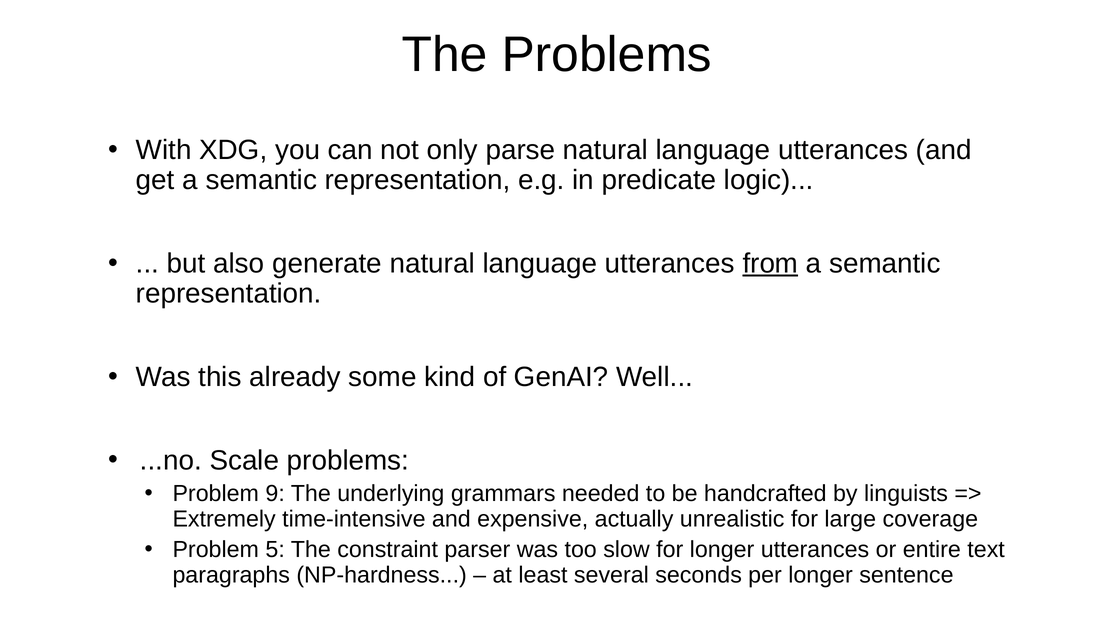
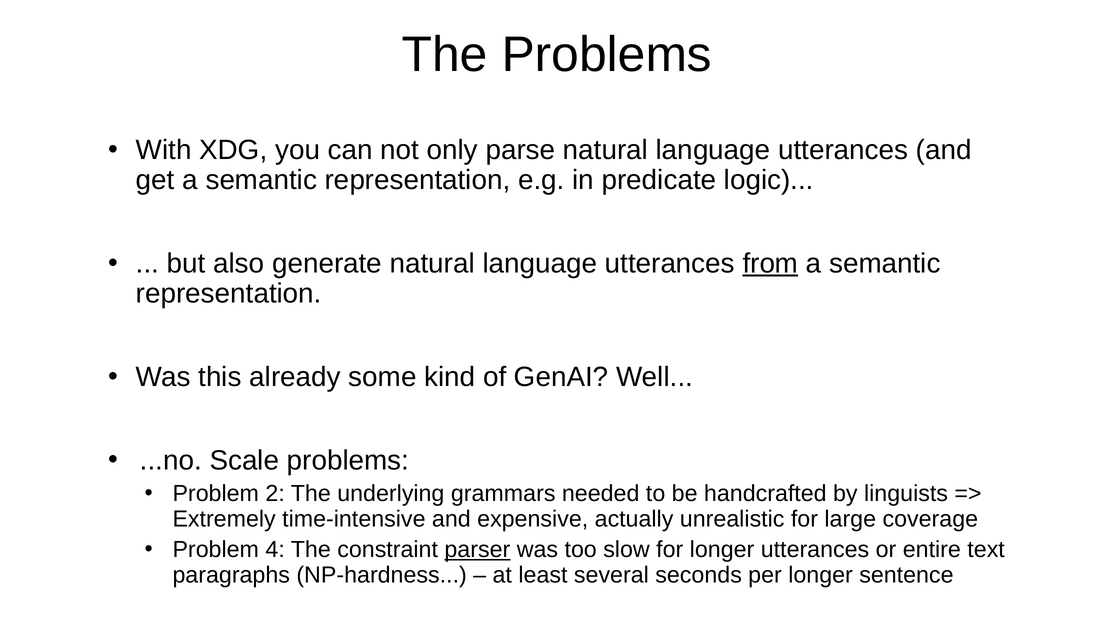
9: 9 -> 2 (275, 493)
5: 5 -> 4 (275, 549)
parser underline: none -> present (477, 549)
